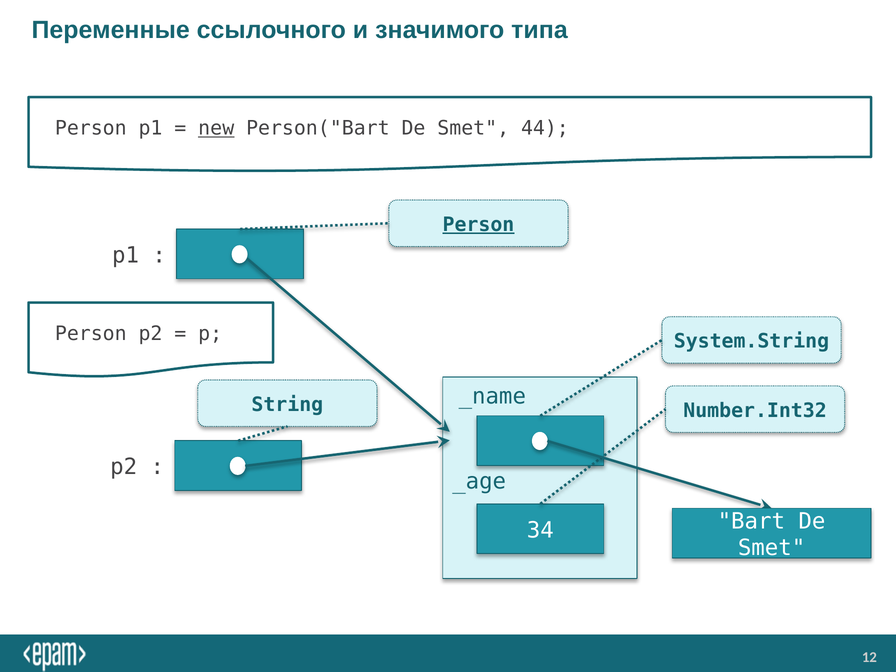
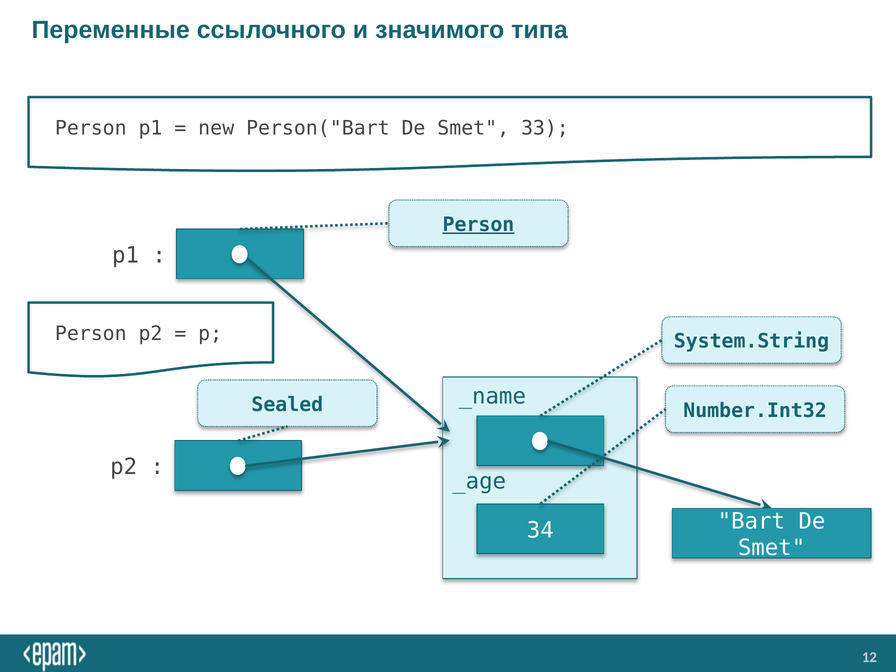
new underline: present -> none (216, 128)
44: 44 -> 33 (545, 128)
String: String -> Sealed (287, 405)
